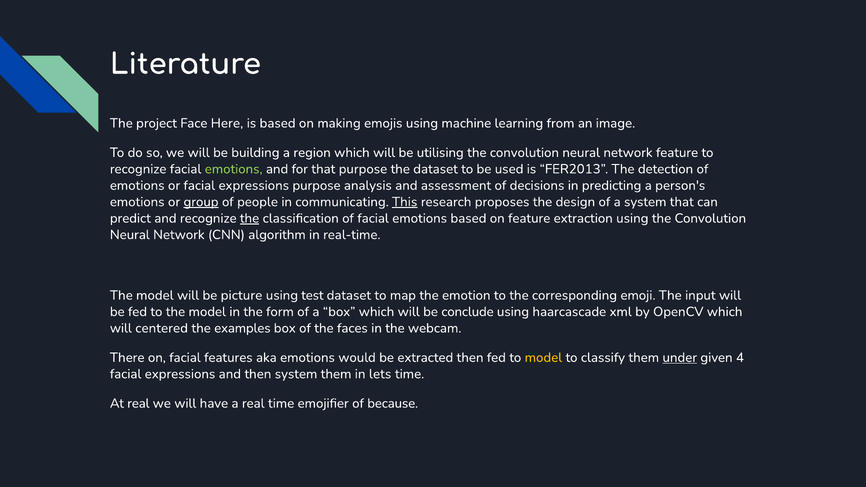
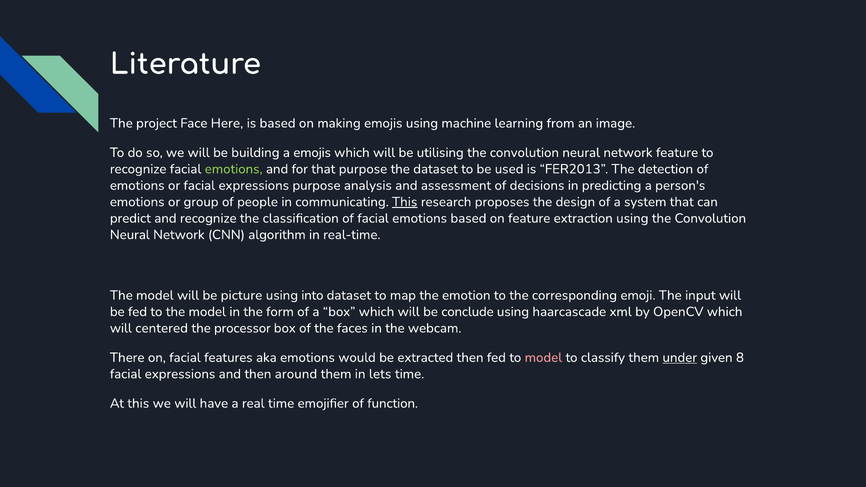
a region: region -> emojis (312, 153)
group underline: present -> none (201, 202)
the underline: present -> none (250, 218)
test: test -> into (312, 295)
examples: examples -> processor (242, 328)
model colour: yellow -> pink (543, 358)
4: 4 -> 8 (740, 358)
then system: system -> around (296, 374)
At real: real -> this (138, 403)
because: because -> function (393, 403)
